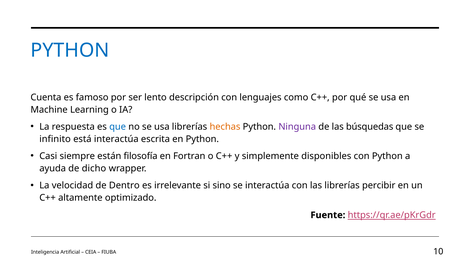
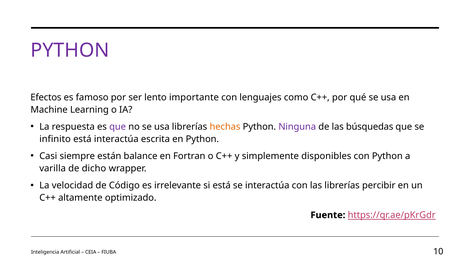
PYTHON colour: blue -> purple (70, 50)
Cuenta: Cuenta -> Efectos (46, 98)
descripción: descripción -> importante (194, 98)
que colour: blue -> purple (118, 127)
filosofía: filosofía -> balance (141, 156)
ayuda: ayuda -> varilla (53, 169)
Dentro: Dentro -> Código (124, 186)
si sino: sino -> está (222, 186)
